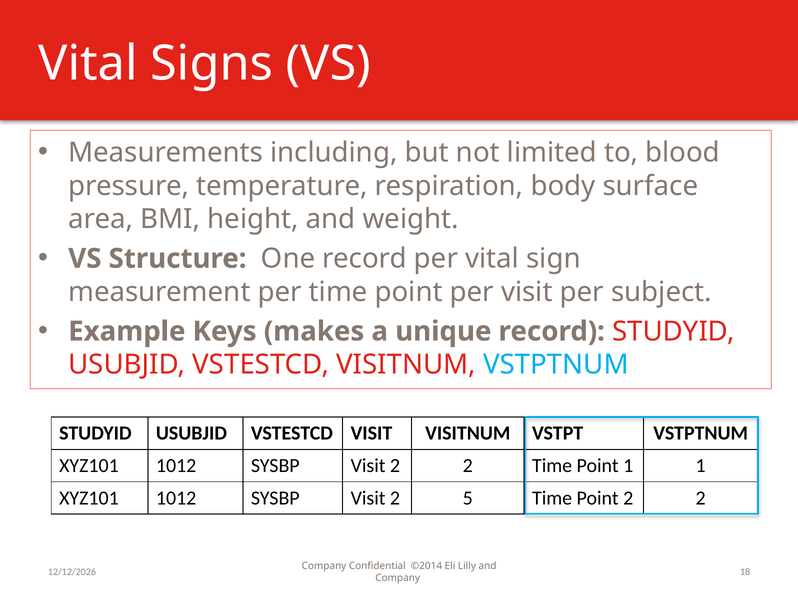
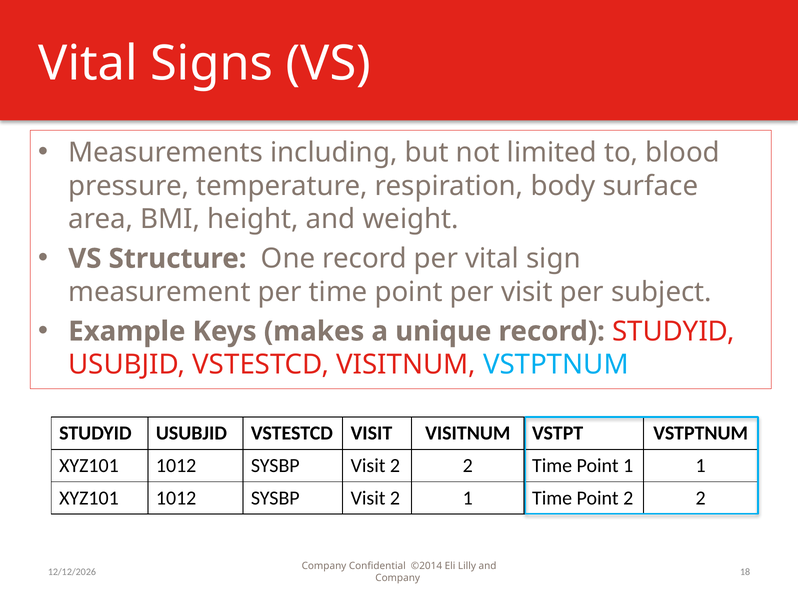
2 5: 5 -> 1 (468, 498)
